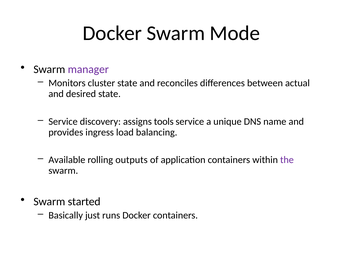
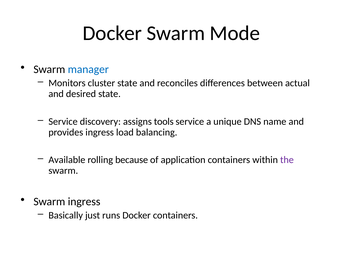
manager colour: purple -> blue (88, 69)
outputs: outputs -> because (132, 160)
Swarm started: started -> ingress (84, 202)
